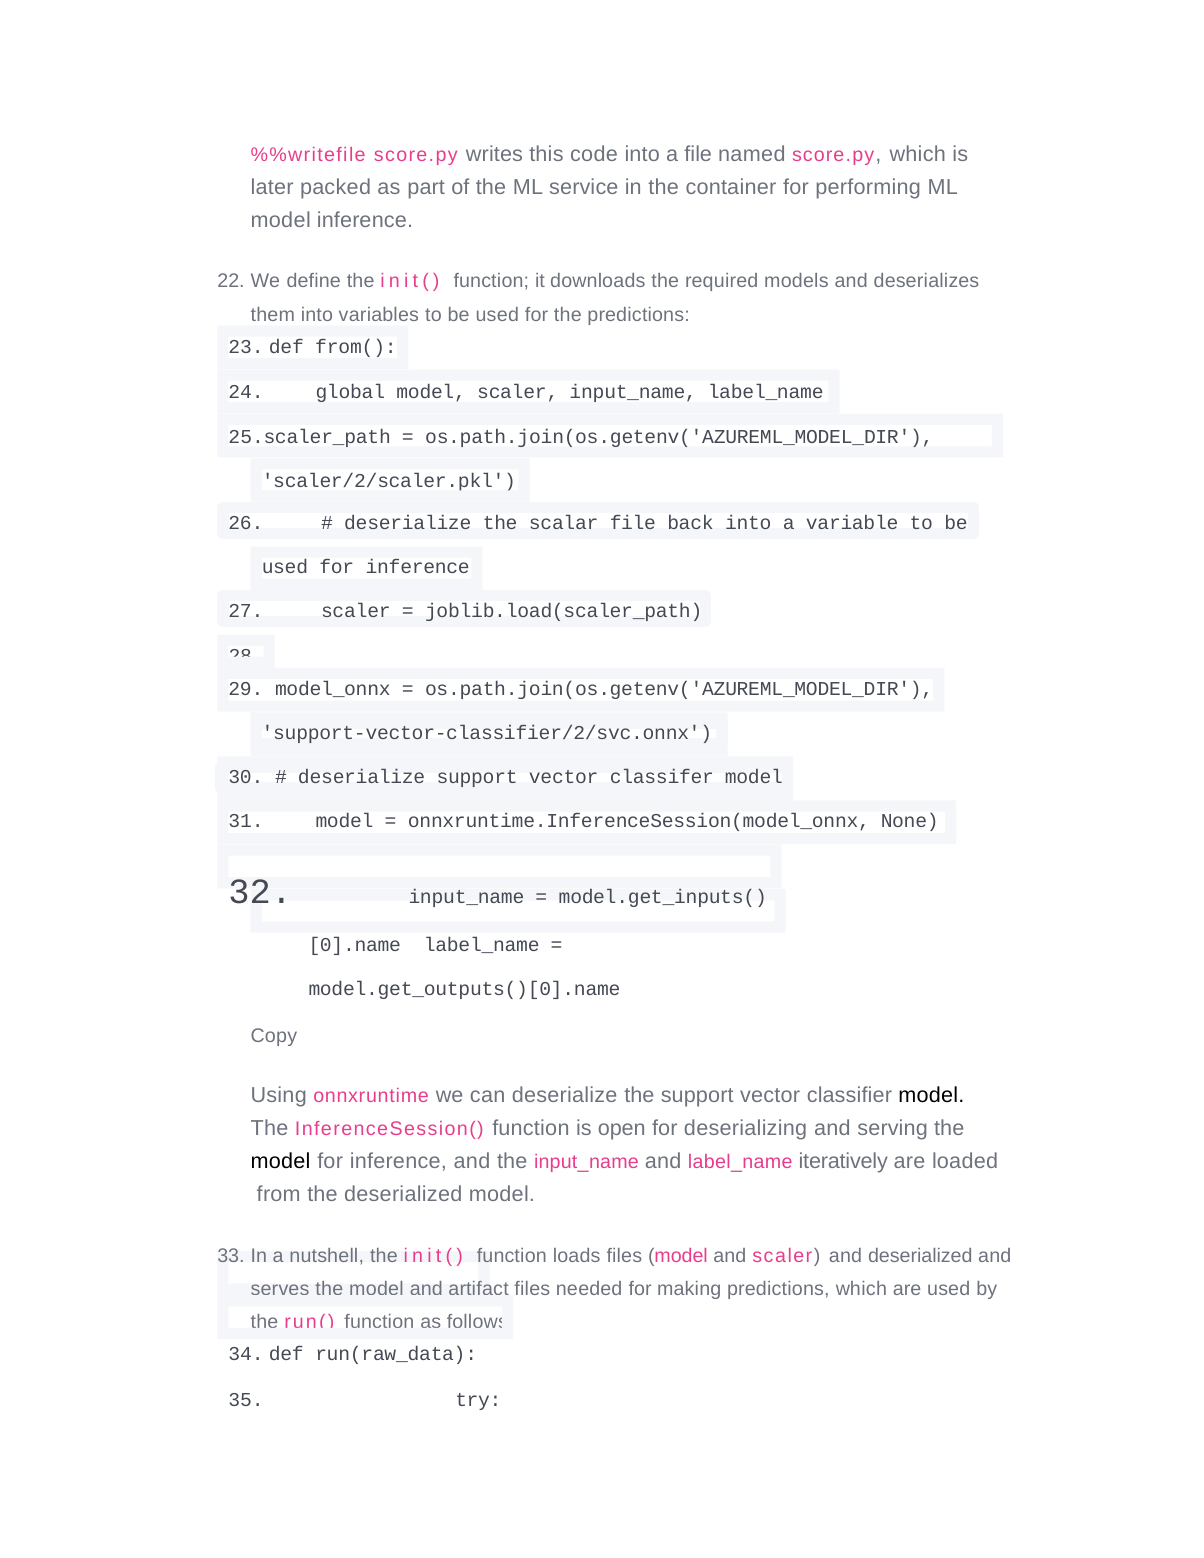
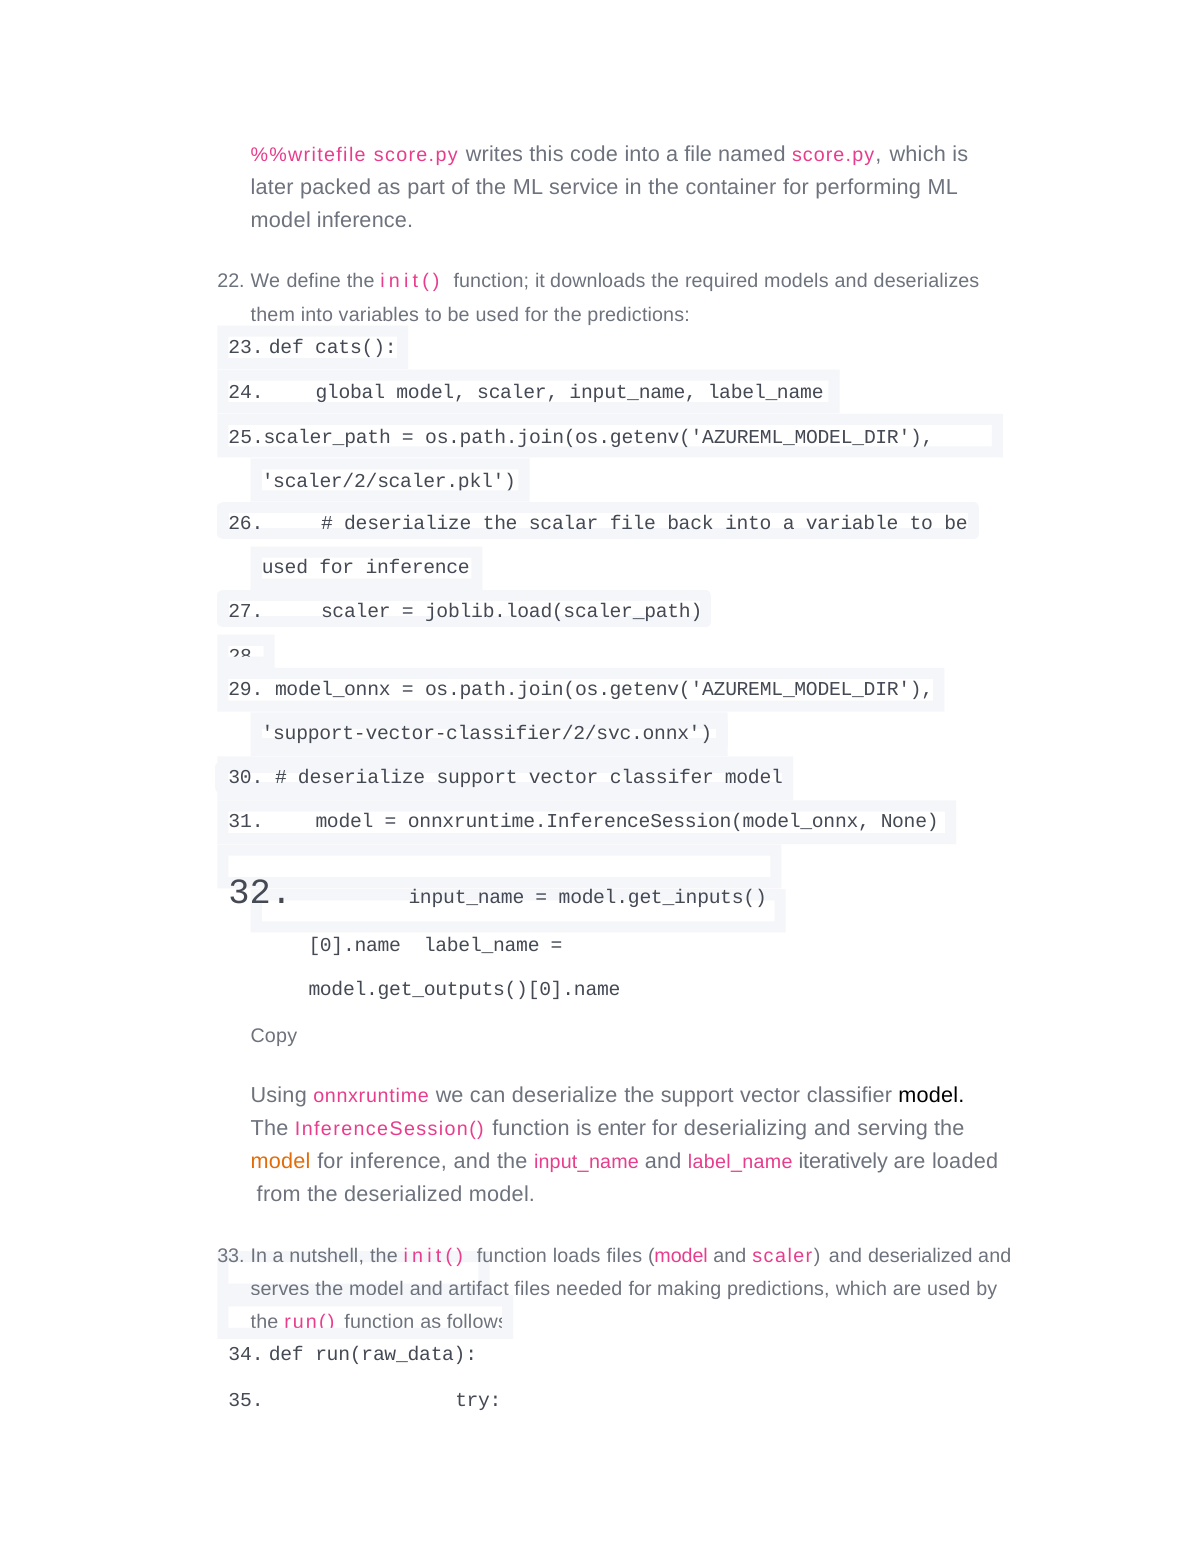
from(: from( -> cats( (356, 347)
open: open -> enter (622, 1128)
model colour: black -> orange (281, 1162)
